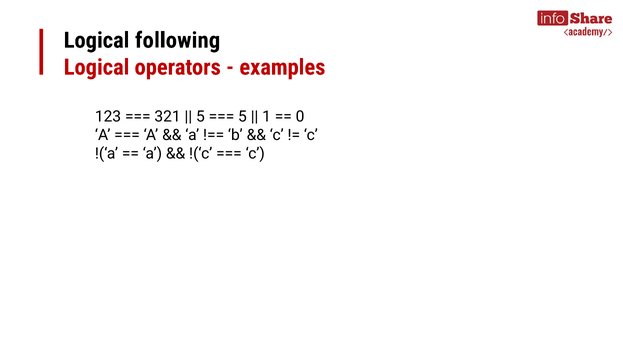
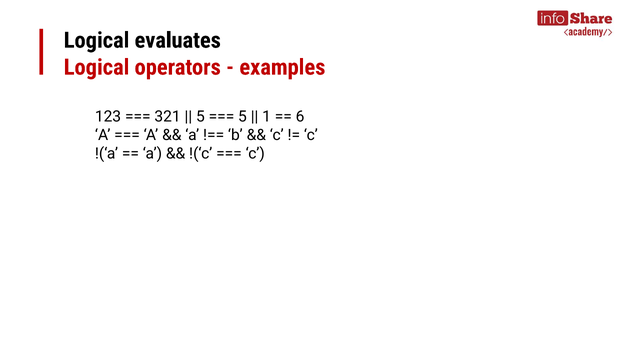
following: following -> evaluates (178, 40)
0: 0 -> 6 (300, 117)
